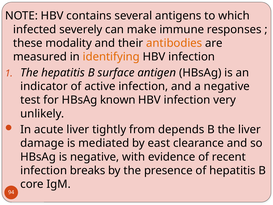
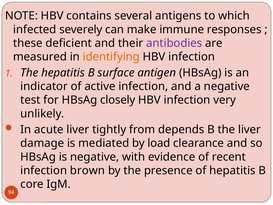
modality: modality -> deficient (69, 43)
antibodies colour: orange -> purple (174, 43)
known: known -> closely (118, 100)
east: east -> load (159, 143)
breaks: breaks -> brown (87, 170)
